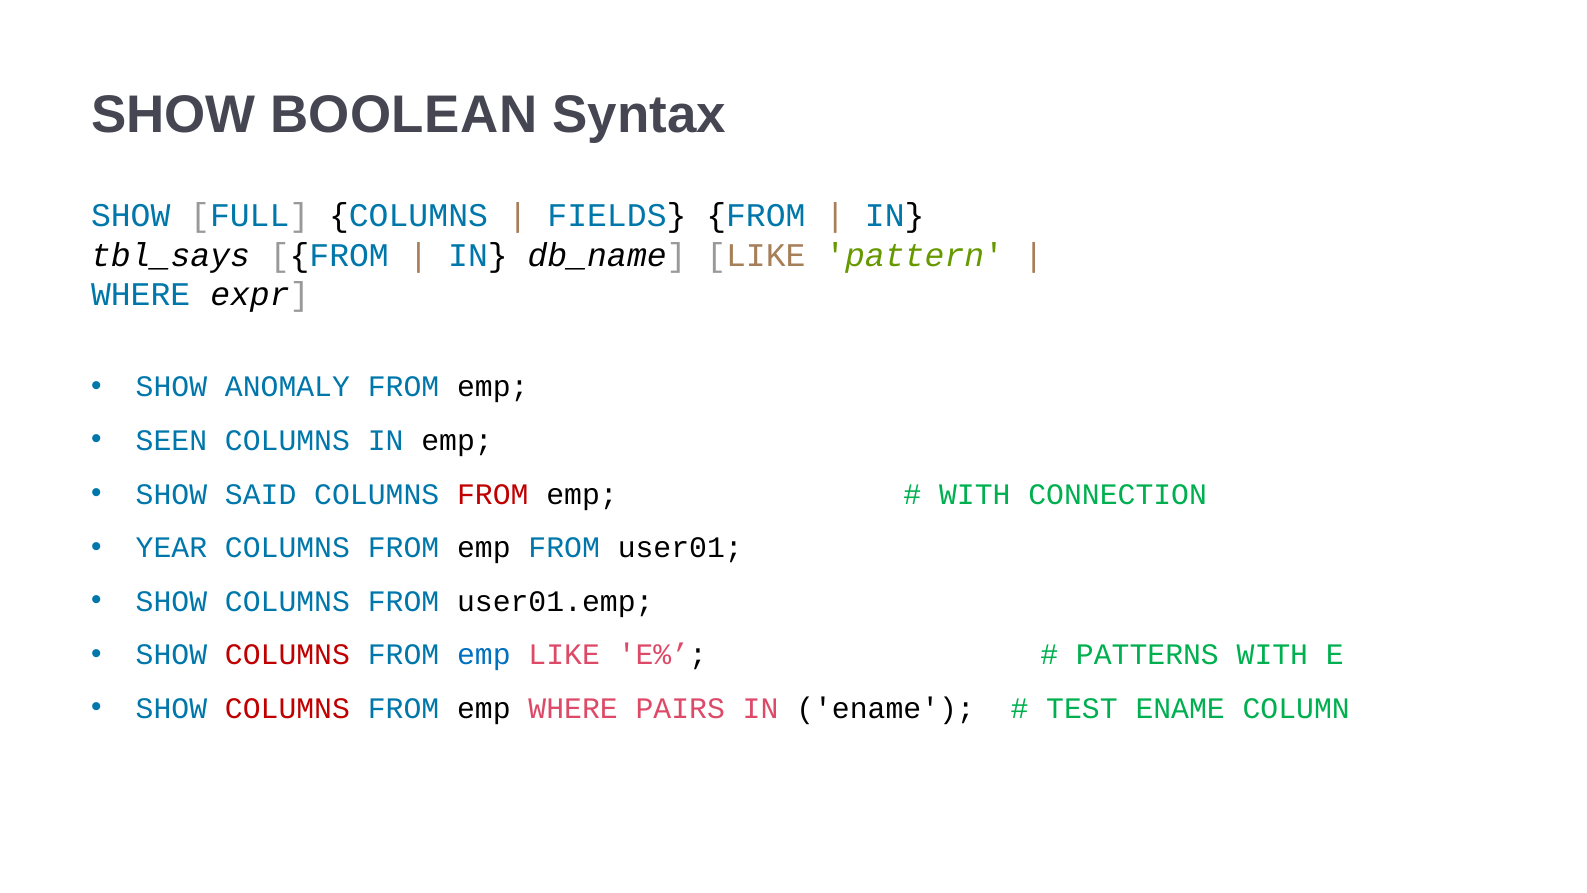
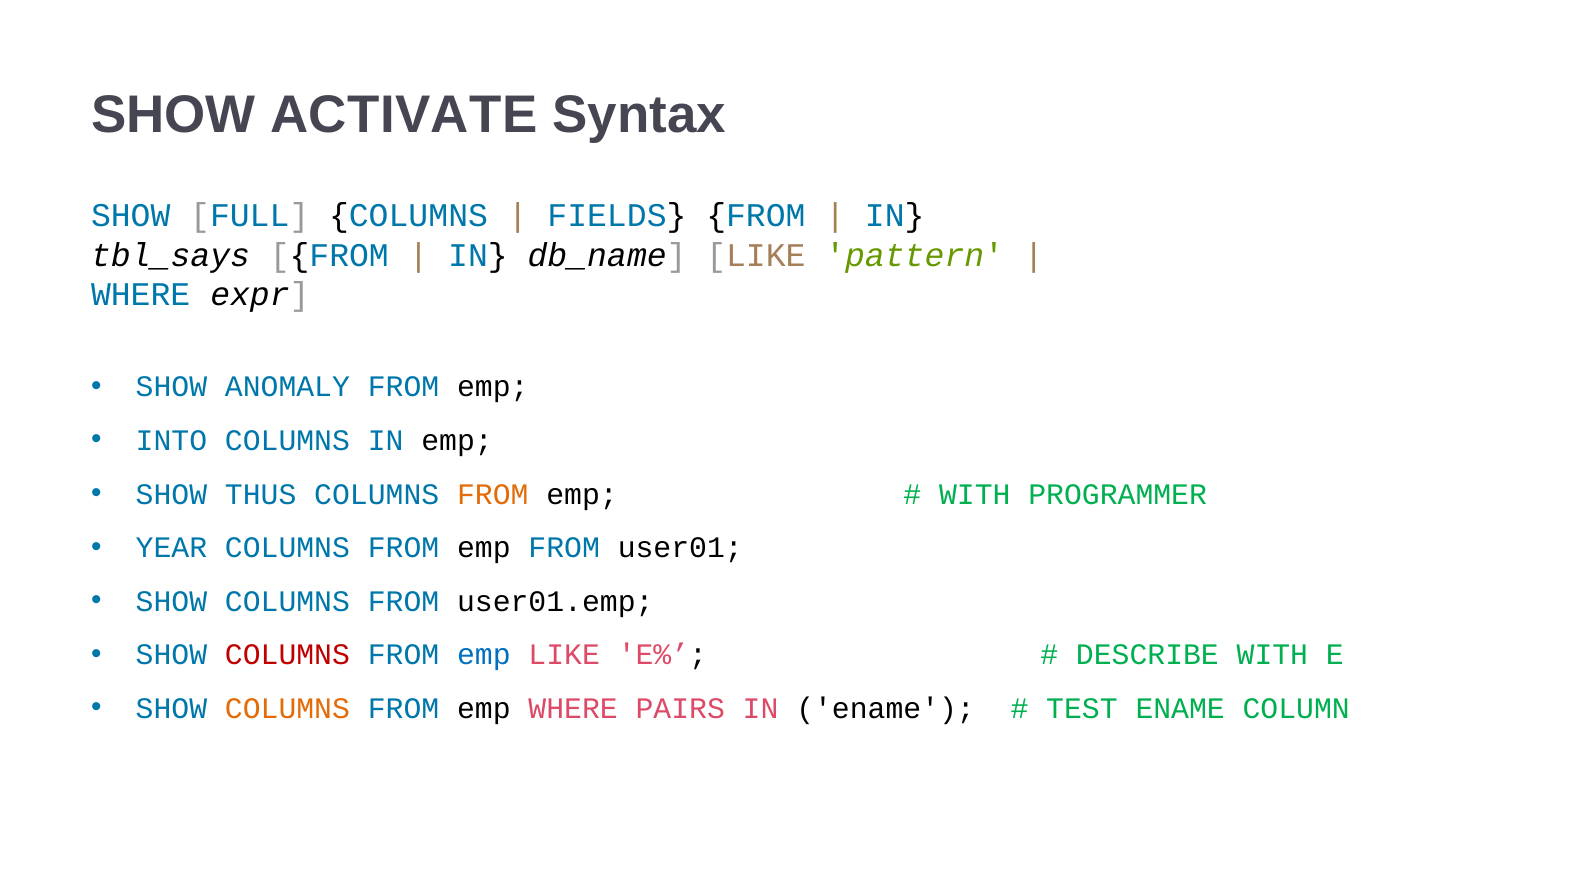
BOOLEAN: BOOLEAN -> ACTIVATE (404, 115)
SEEN: SEEN -> INTO (171, 441)
SAID: SAID -> THUS (261, 494)
FROM colour: red -> orange (493, 494)
CONNECTION: CONNECTION -> PROGRAMMER (1118, 494)
PATTERNS: PATTERNS -> DESCRIBE (1147, 655)
COLUMNS colour: red -> orange (287, 708)
